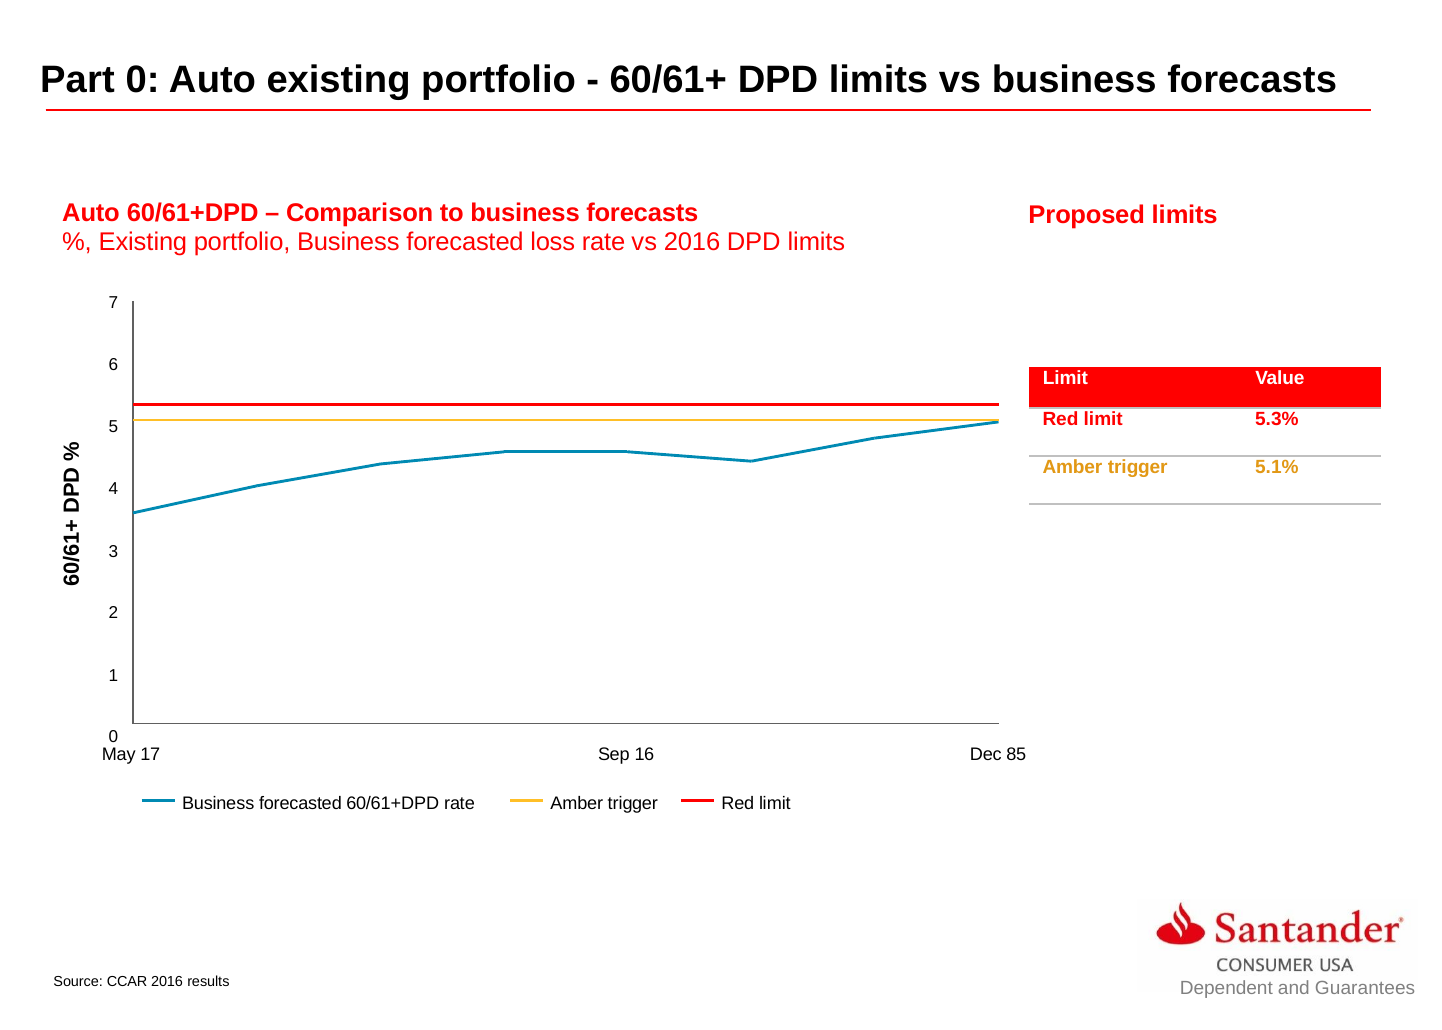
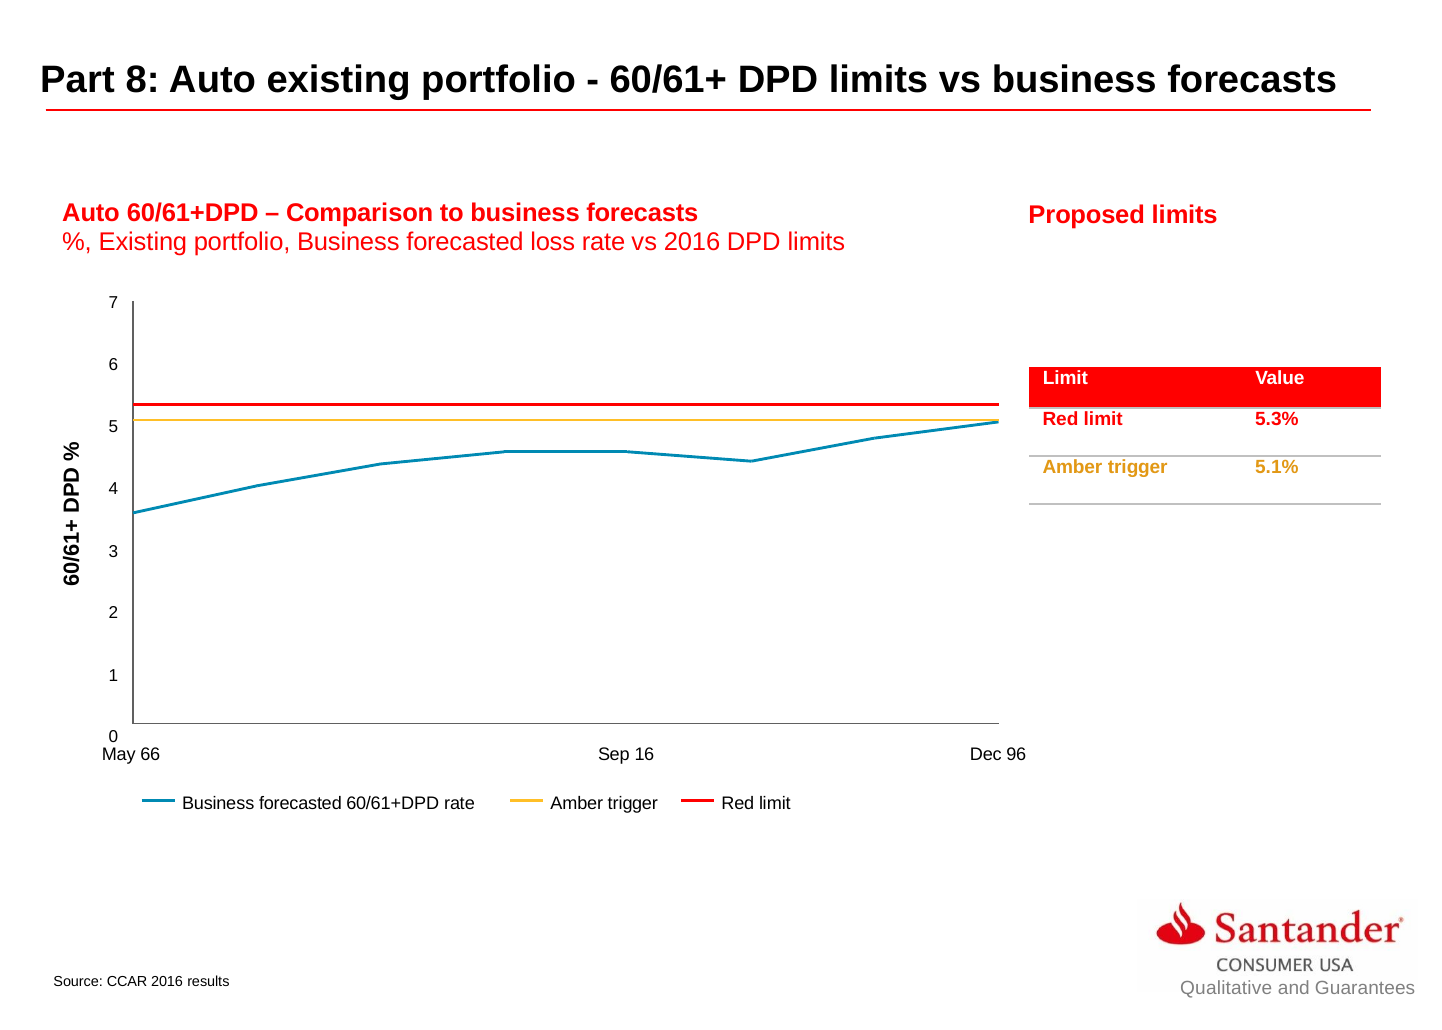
Part 0: 0 -> 8 (143, 79)
17: 17 -> 66 (150, 755)
85: 85 -> 96 (1016, 755)
Dependent: Dependent -> Qualitative (1226, 988)
